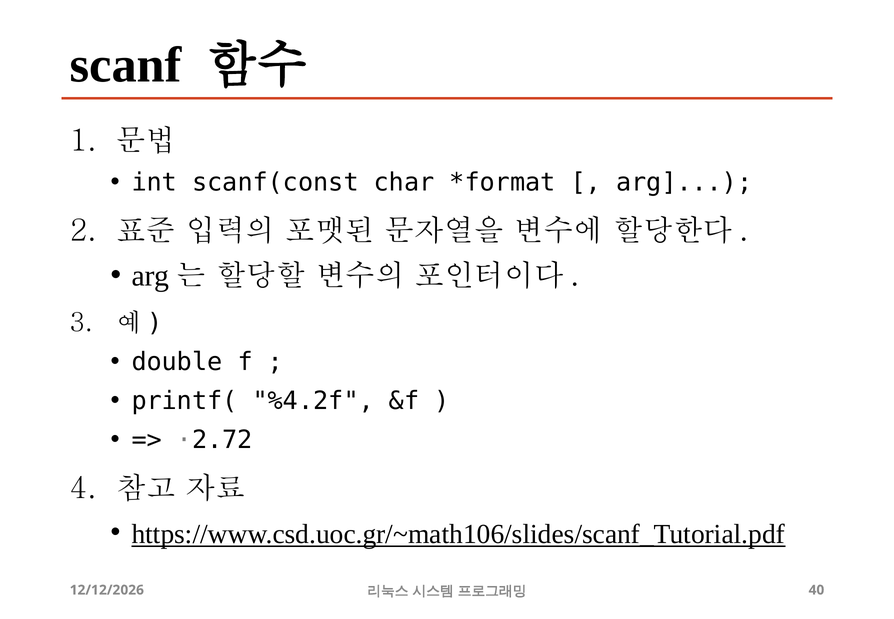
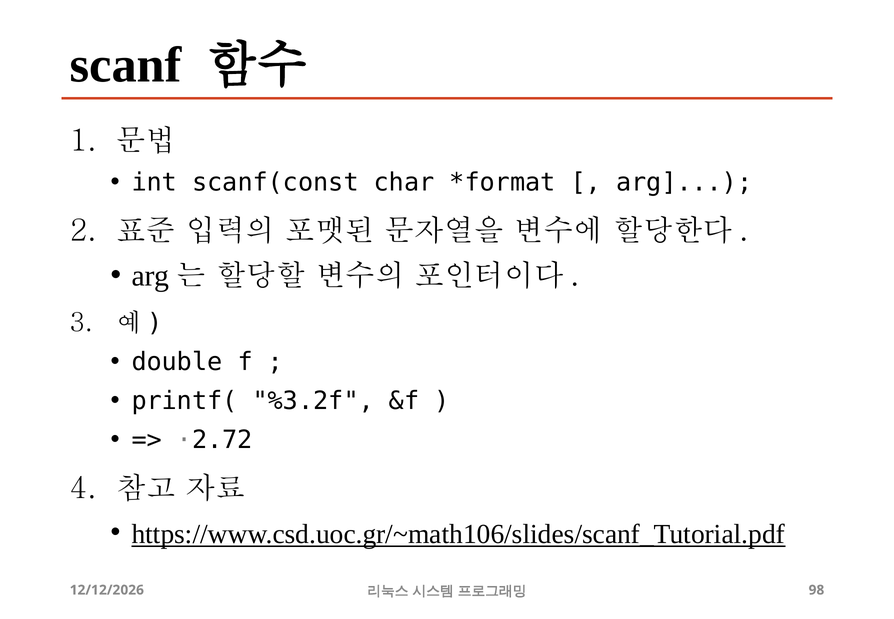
%4.2f: %4.2f -> %3.2f (313, 401)
40: 40 -> 98 (816, 590)
